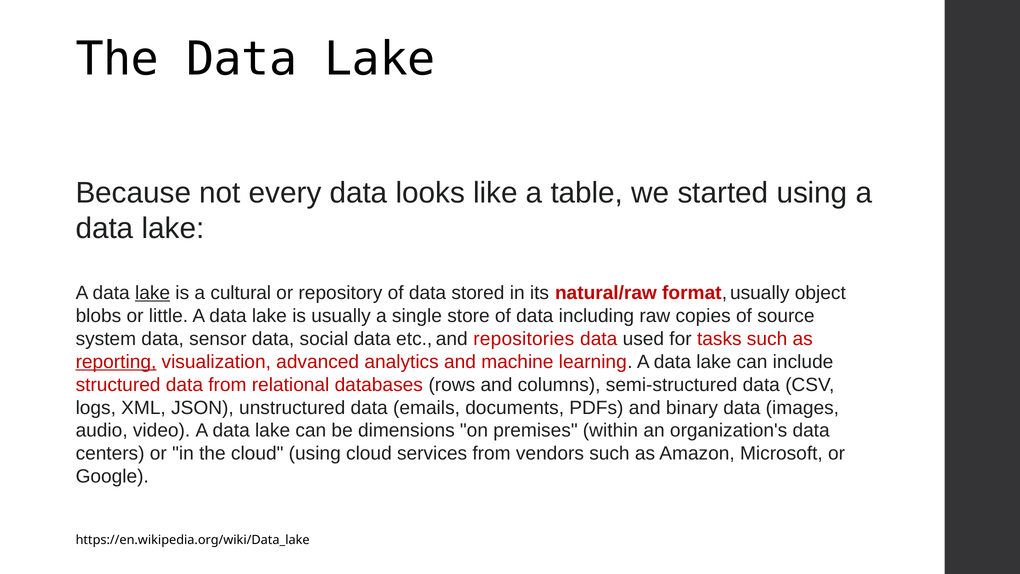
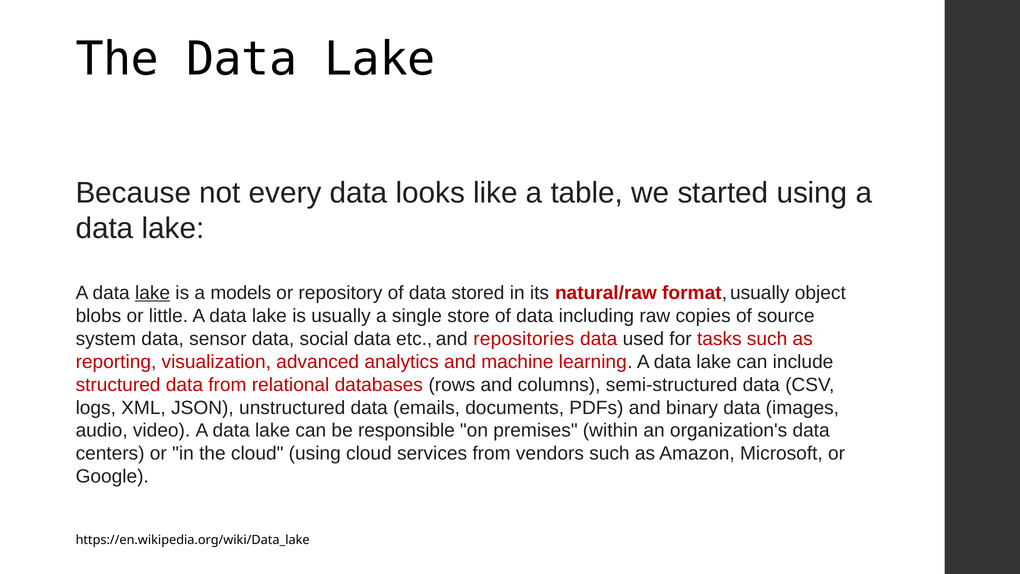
cultural: cultural -> models (241, 293)
reporting underline: present -> none (116, 362)
dimensions: dimensions -> responsible (406, 430)
